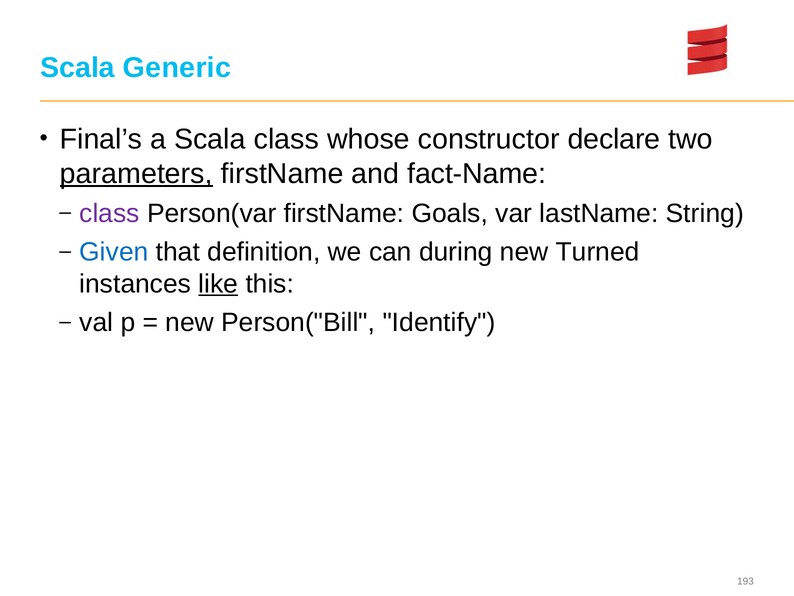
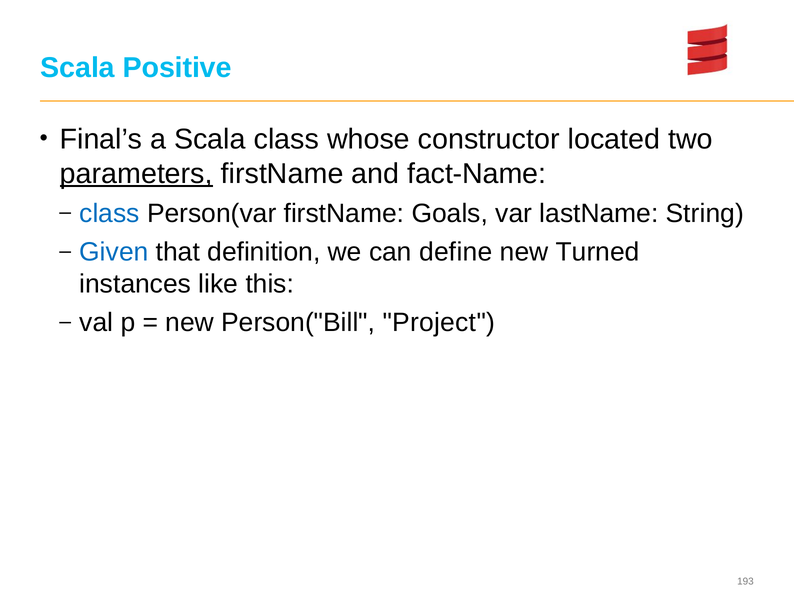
Generic: Generic -> Positive (177, 68)
declare: declare -> located (614, 139)
class colour: purple -> blue (110, 213)
during: during -> define (456, 252)
like underline: present -> none (218, 284)
Identify: Identify -> Project (439, 322)
